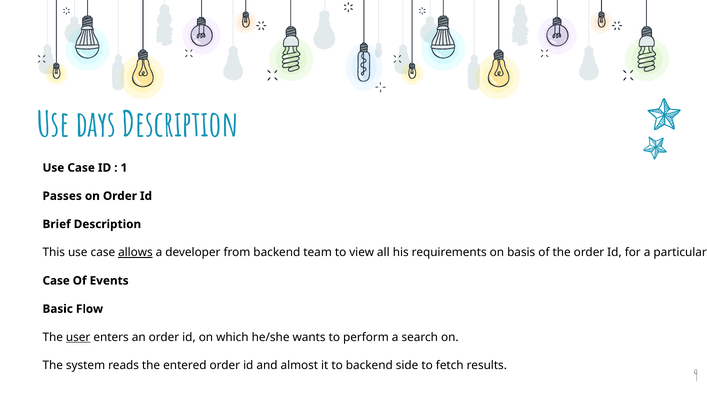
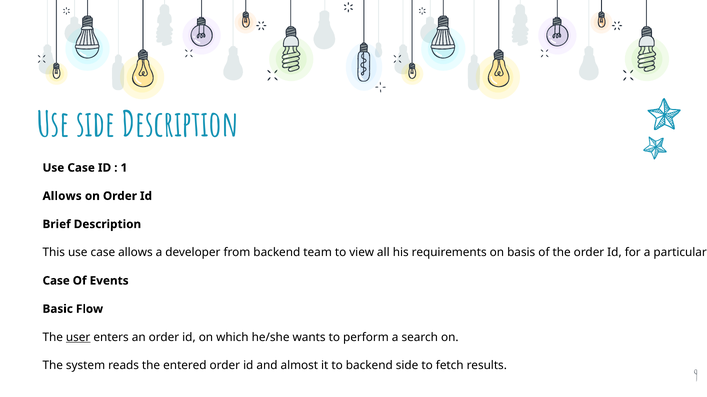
Use days: days -> side (96, 125)
Passes: Passes -> Allows (62, 196)
allows underline: present -> none (135, 253)
